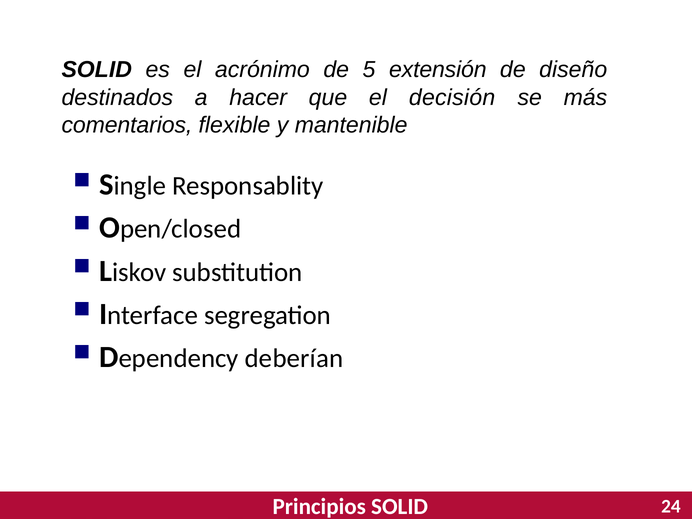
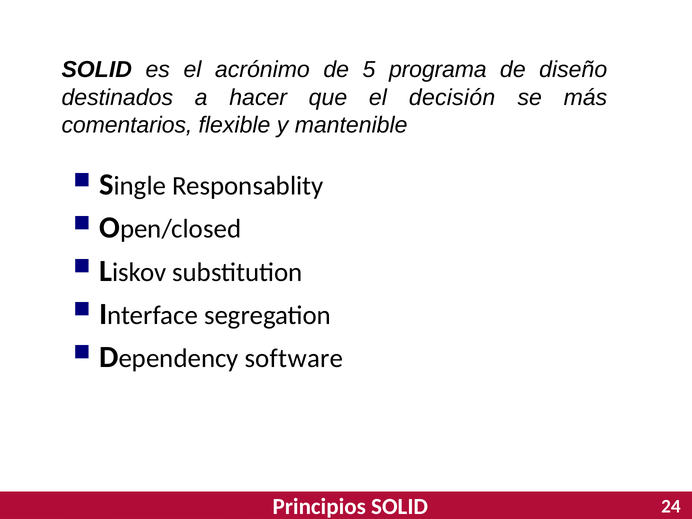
extensión: extensión -> programa (438, 70)
deberían: deberían -> software (294, 358)
